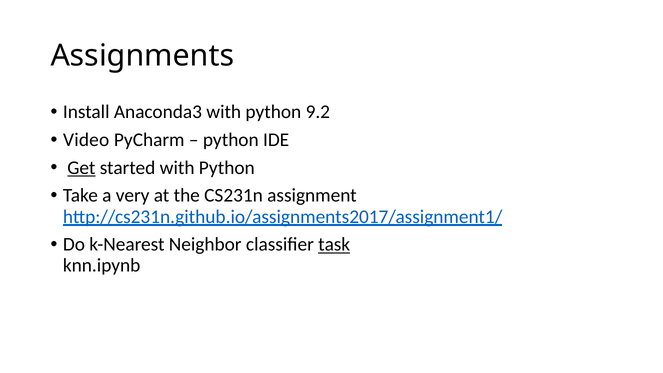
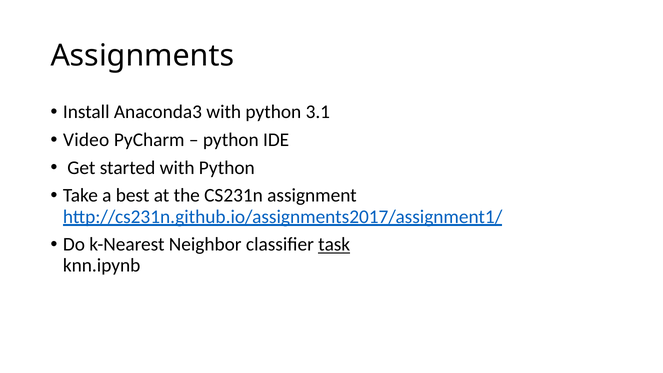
9.2: 9.2 -> 3.1 (318, 112)
Get underline: present -> none (81, 168)
very: very -> best (133, 195)
